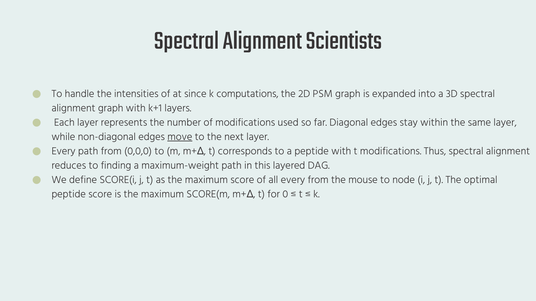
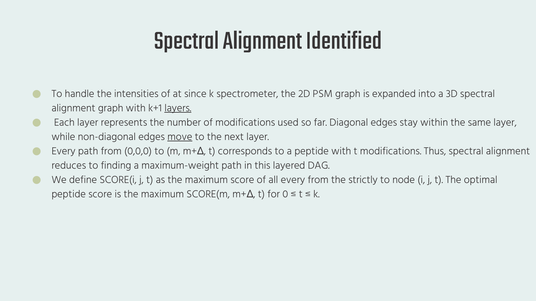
Scientists: Scientists -> Identified (344, 40)
computations: computations -> spectrometer (247, 94)
layers underline: none -> present (178, 108)
mouse: mouse -> strictly (363, 180)
